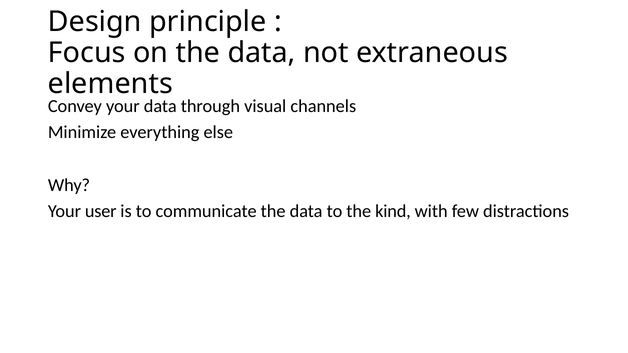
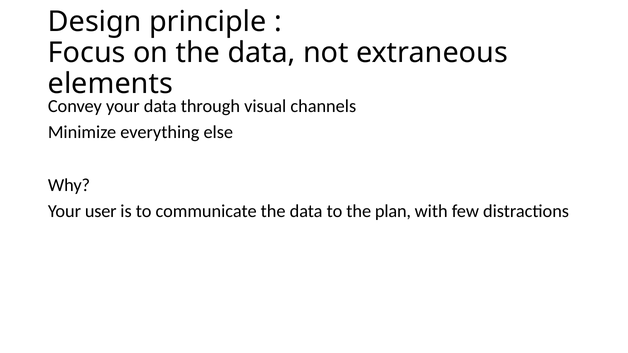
kind: kind -> plan (393, 212)
